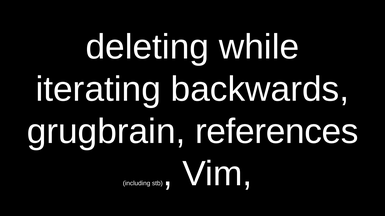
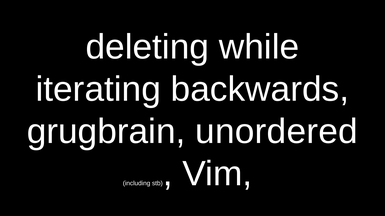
references: references -> unordered (276, 132)
